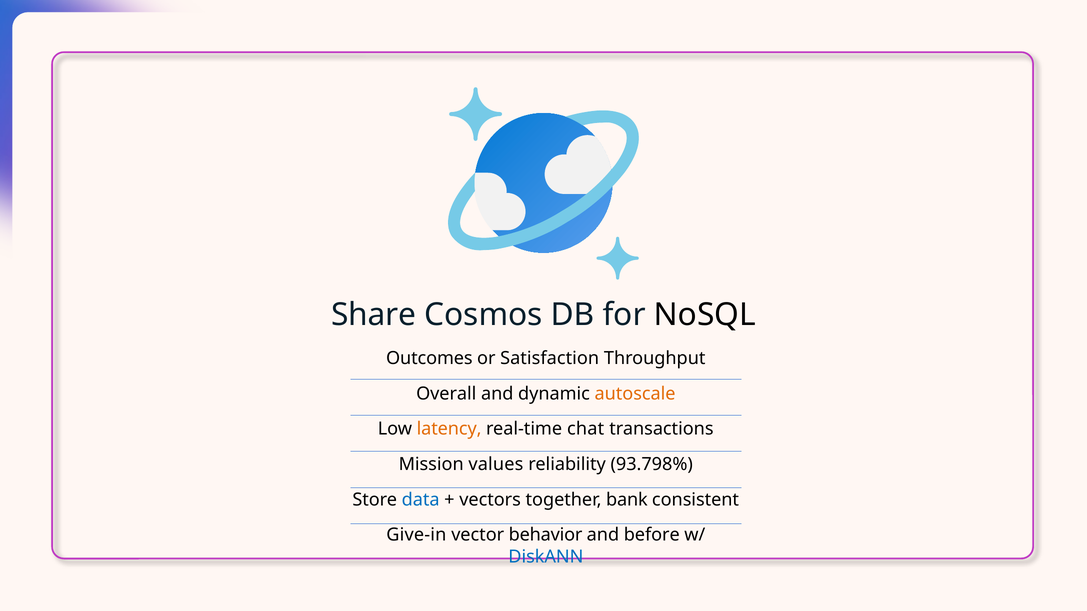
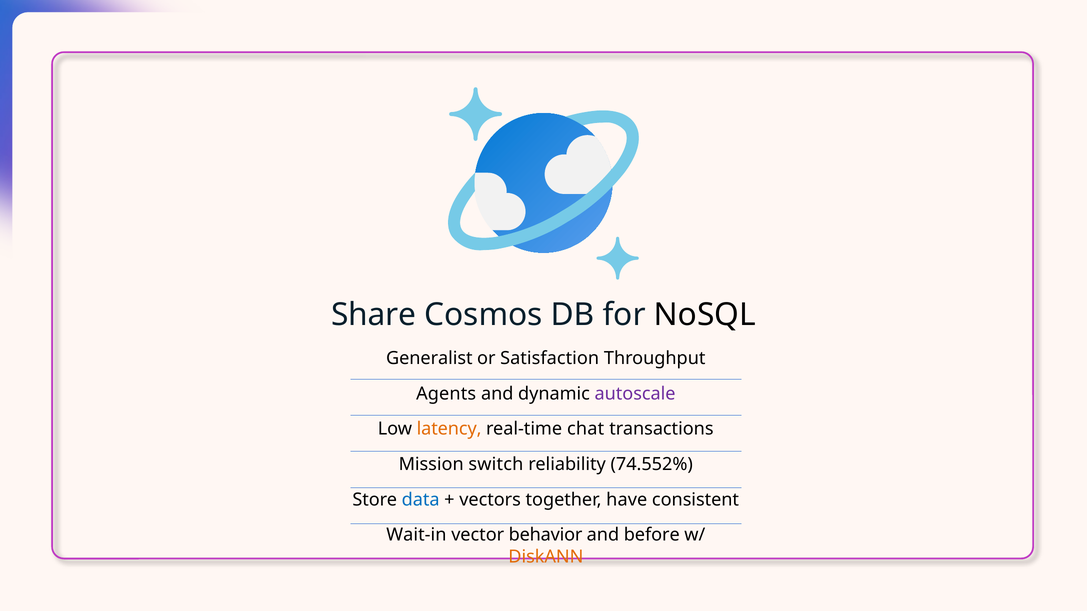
Outcomes: Outcomes -> Generalist (429, 359)
Overall: Overall -> Agents (446, 394)
autoscale colour: orange -> purple (635, 394)
values: values -> switch (496, 465)
93.798%: 93.798% -> 74.552% (652, 465)
bank: bank -> have (627, 500)
Give-in: Give-in -> Wait-in (416, 535)
DiskANN colour: blue -> orange (546, 557)
